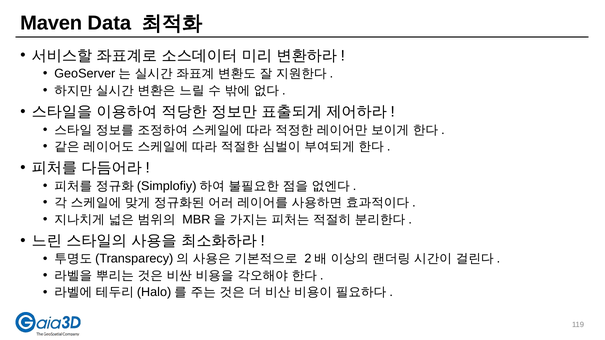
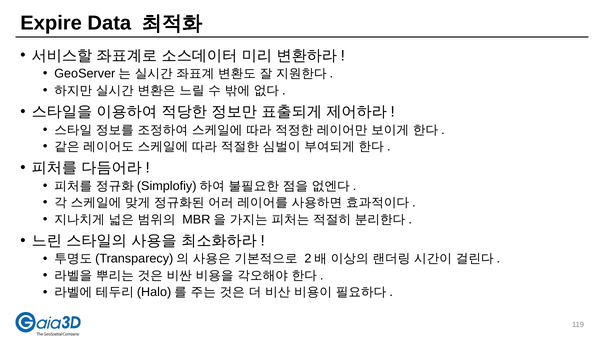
Maven: Maven -> Expire (51, 23)
